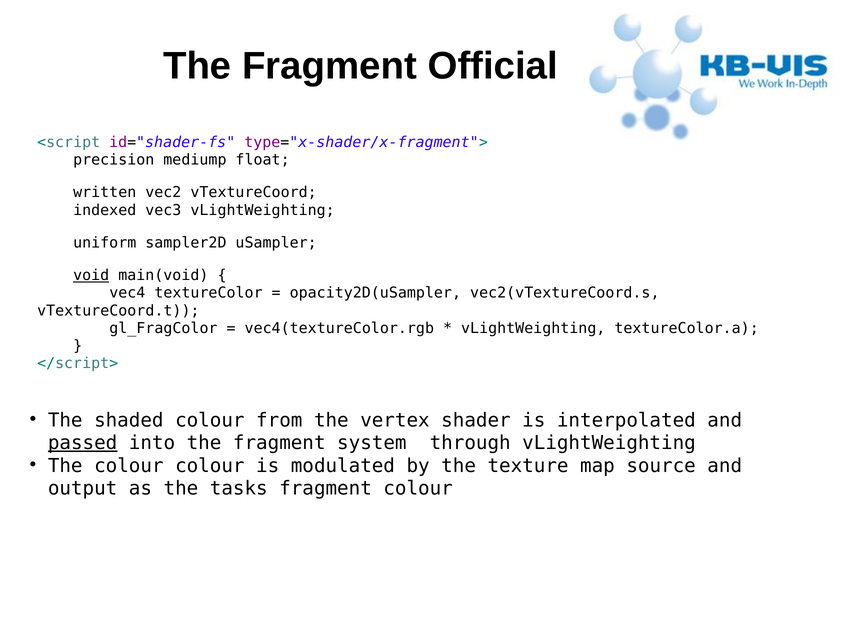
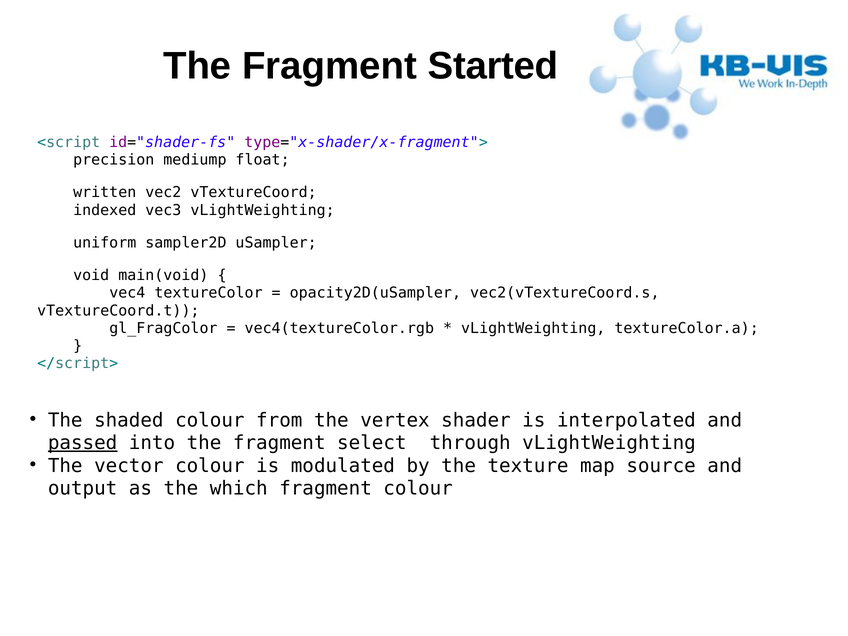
Official: Official -> Started (493, 66)
void underline: present -> none (91, 275)
system: system -> select (372, 443)
The colour: colour -> vector (129, 466)
tasks: tasks -> which (239, 488)
